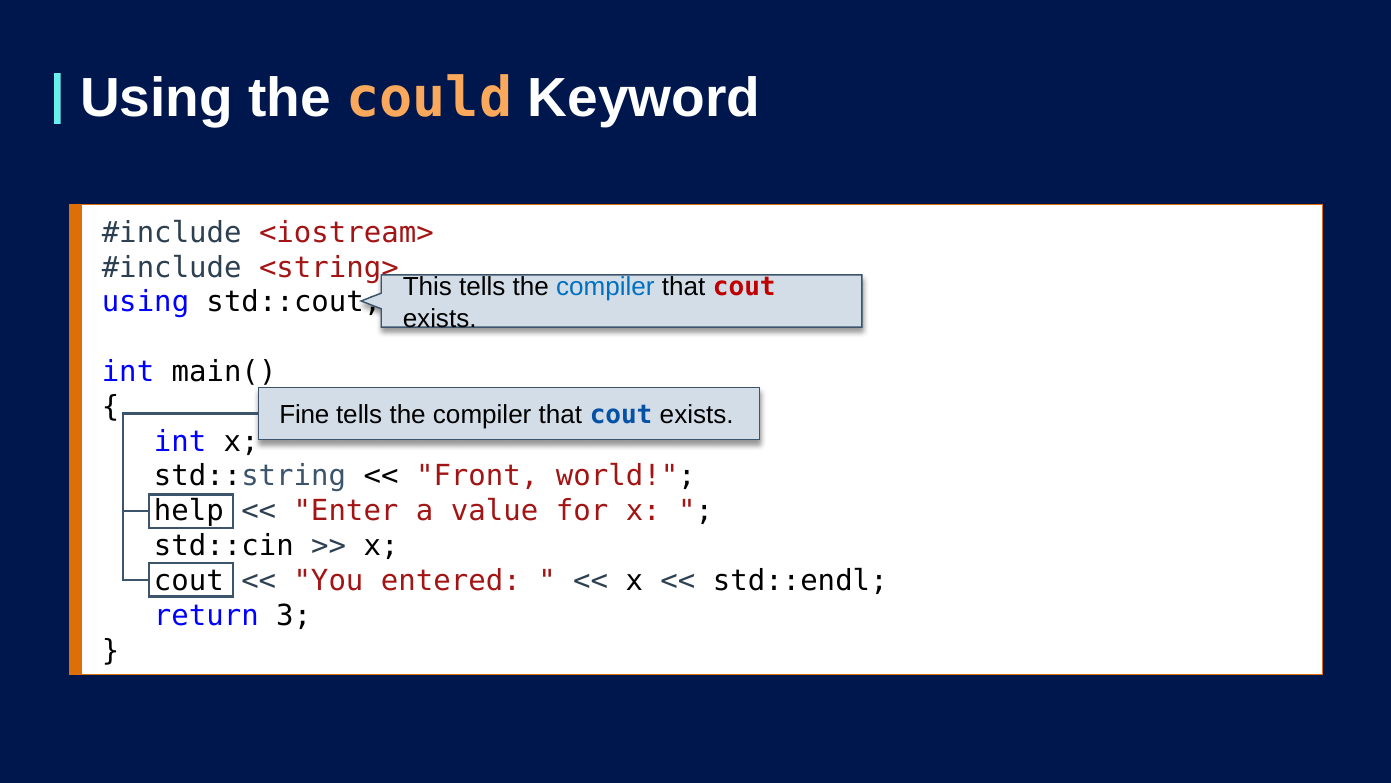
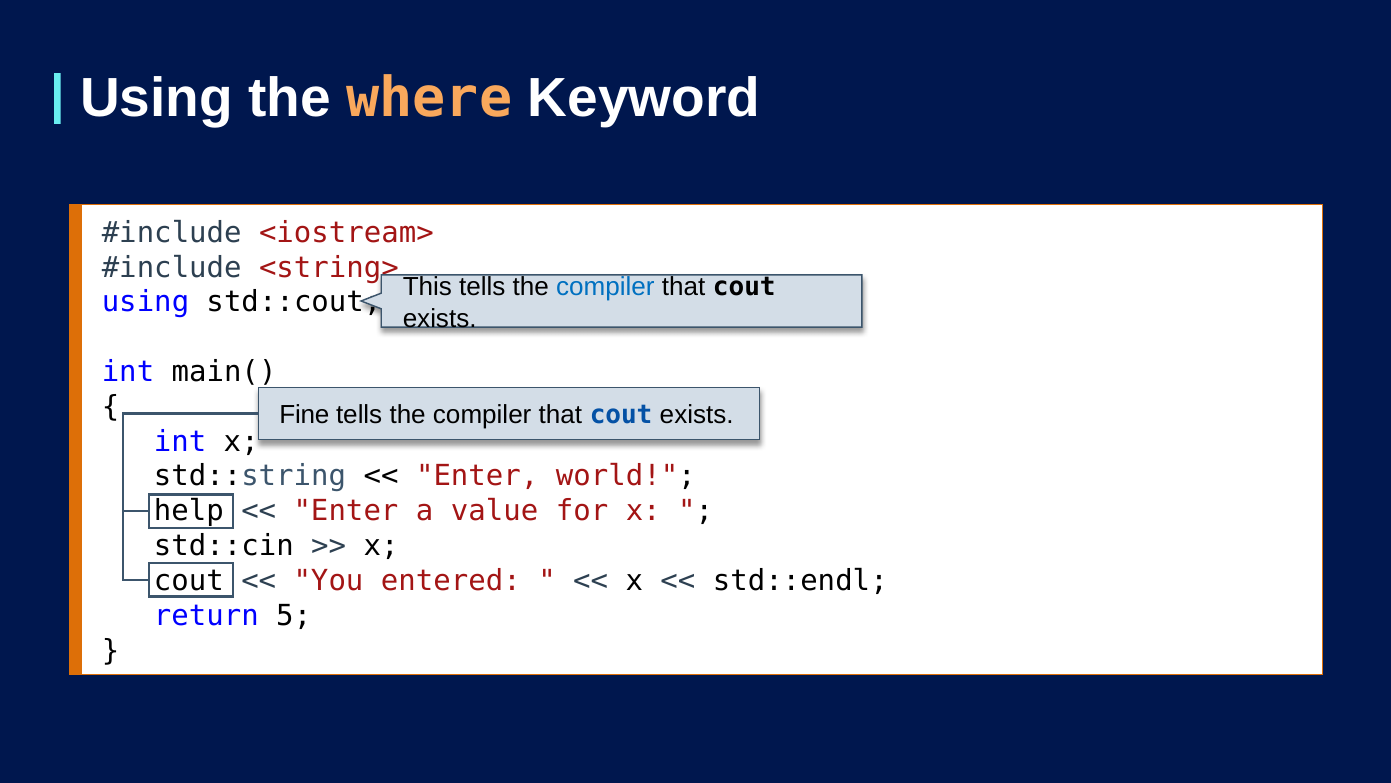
could: could -> where (429, 98)
cout colour: red -> black (744, 287)
Front: Front -> Enter (477, 476)
3: 3 -> 5 (294, 615)
